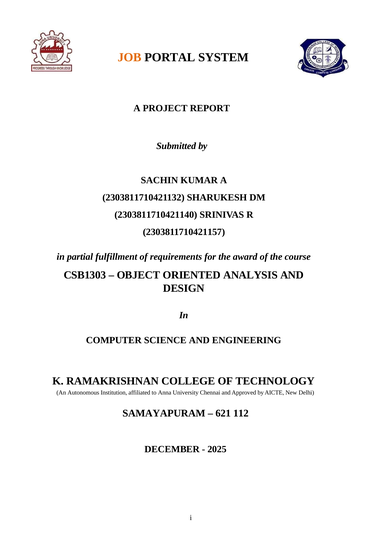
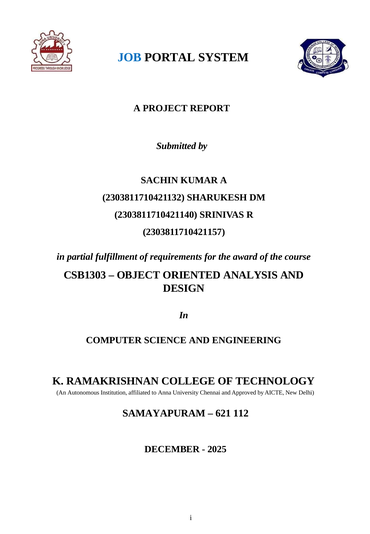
JOB colour: orange -> blue (129, 57)
